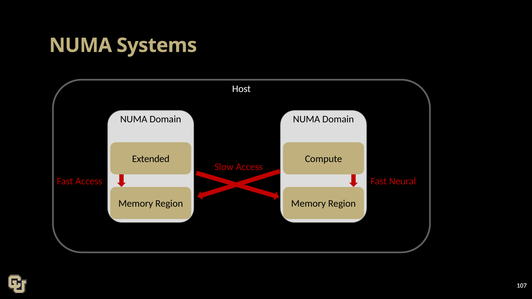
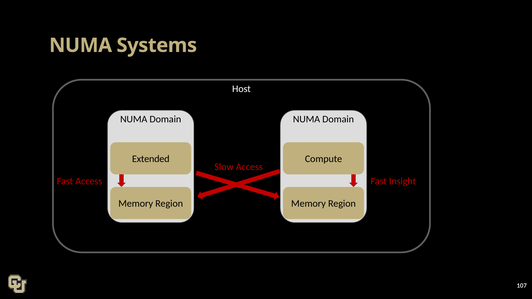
Neural: Neural -> Insight (403, 181)
